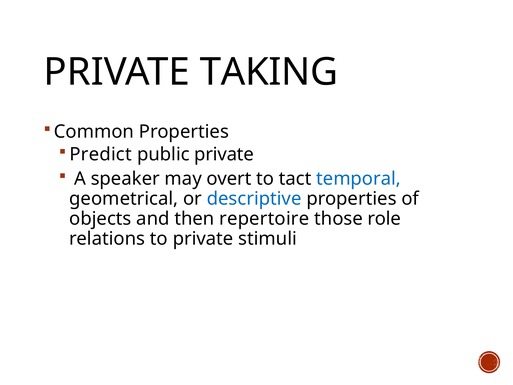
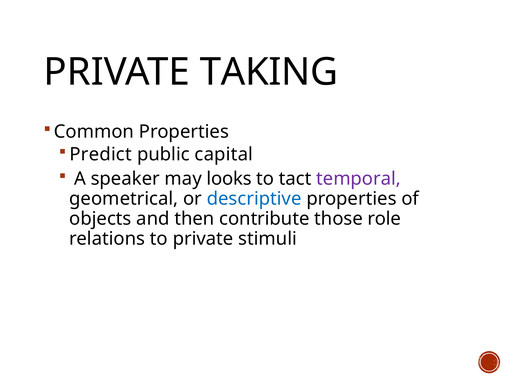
public private: private -> capital (224, 154)
overt: overt -> looks (229, 179)
temporal colour: blue -> purple (359, 179)
repertoire: repertoire -> contribute (264, 219)
